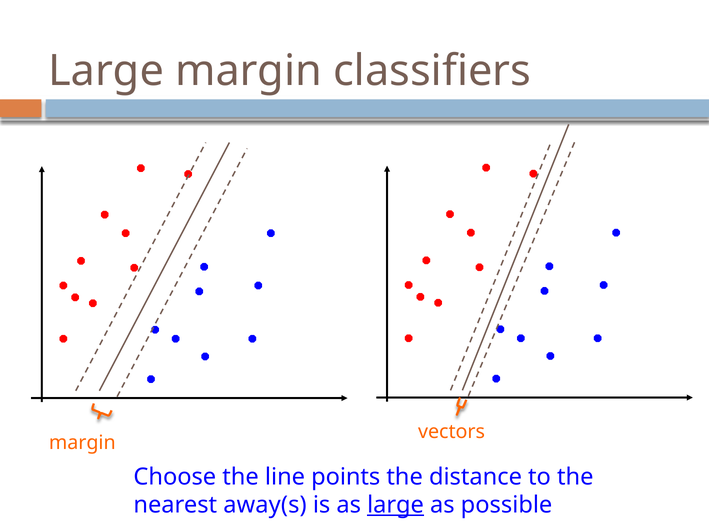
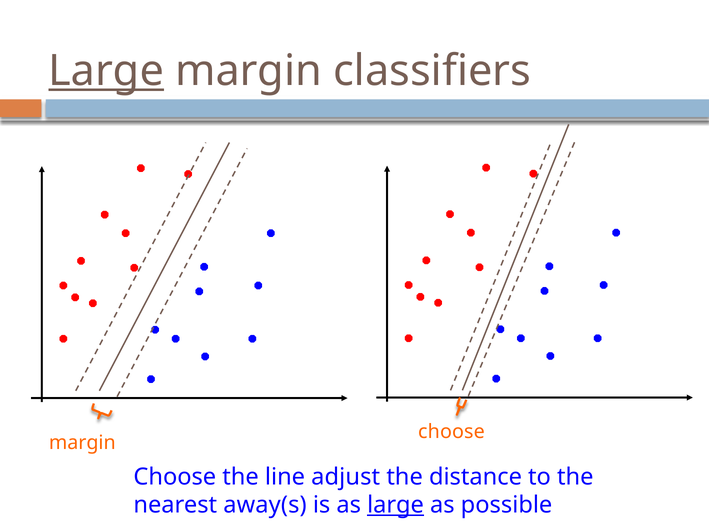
Large underline: none -> present (106, 71)
vectors: vectors -> choose (451, 432)
points: points -> adjust (346, 477)
